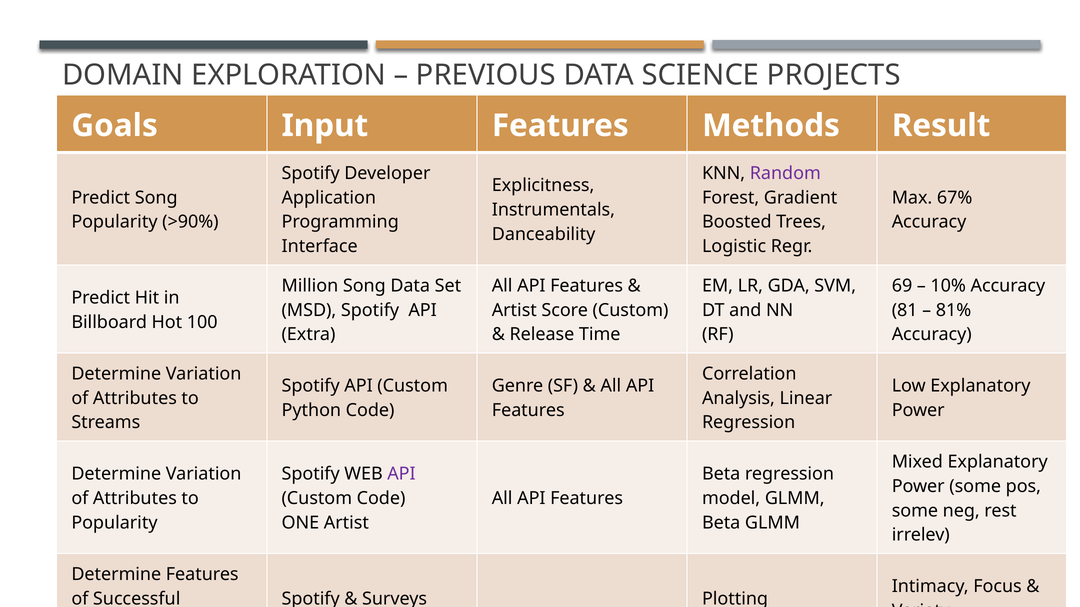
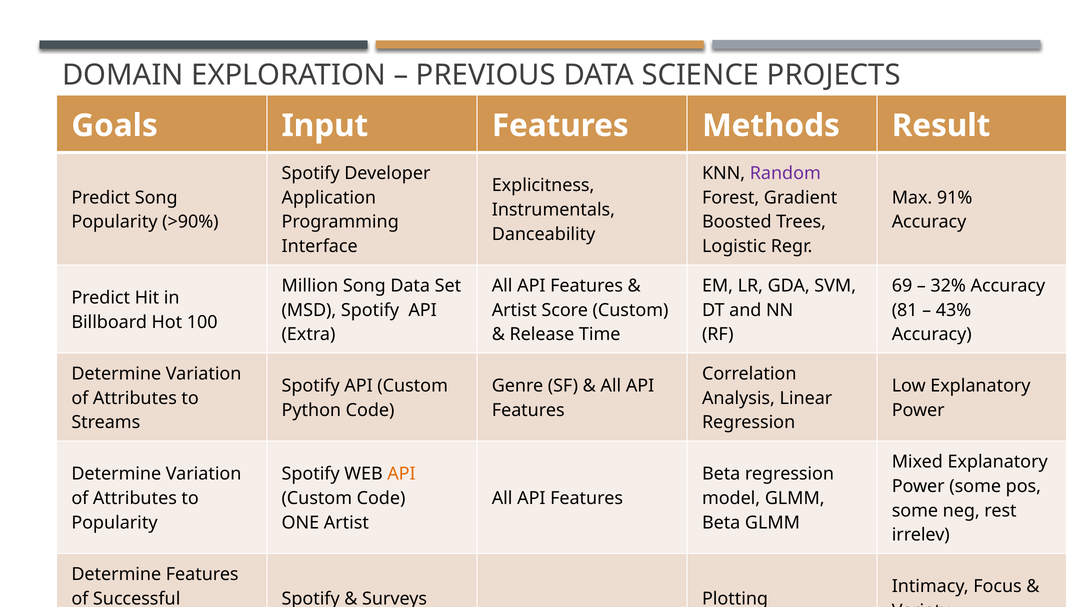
67%: 67% -> 91% (955, 198)
10%: 10% -> 32% (948, 286)
81%: 81% -> 43% (954, 310)
API colour: purple -> orange (401, 474)
